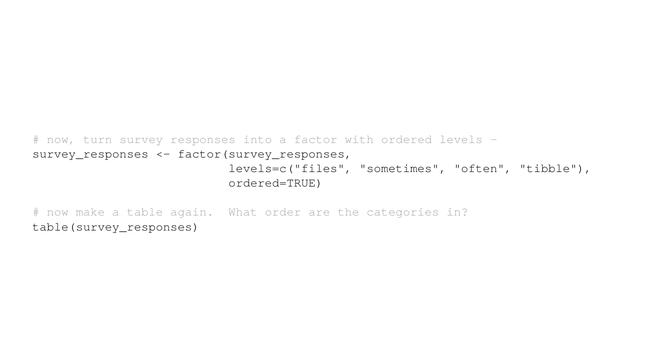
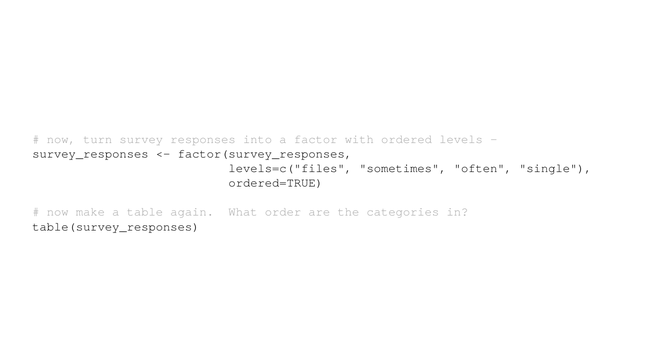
tibble: tibble -> single (556, 168)
